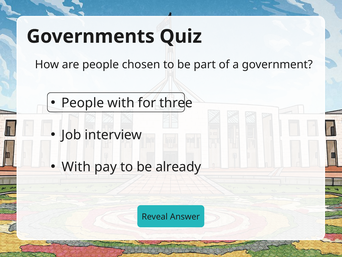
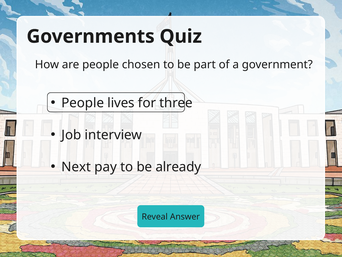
People with: with -> lives (121, 103)
With: With -> Next (76, 167)
